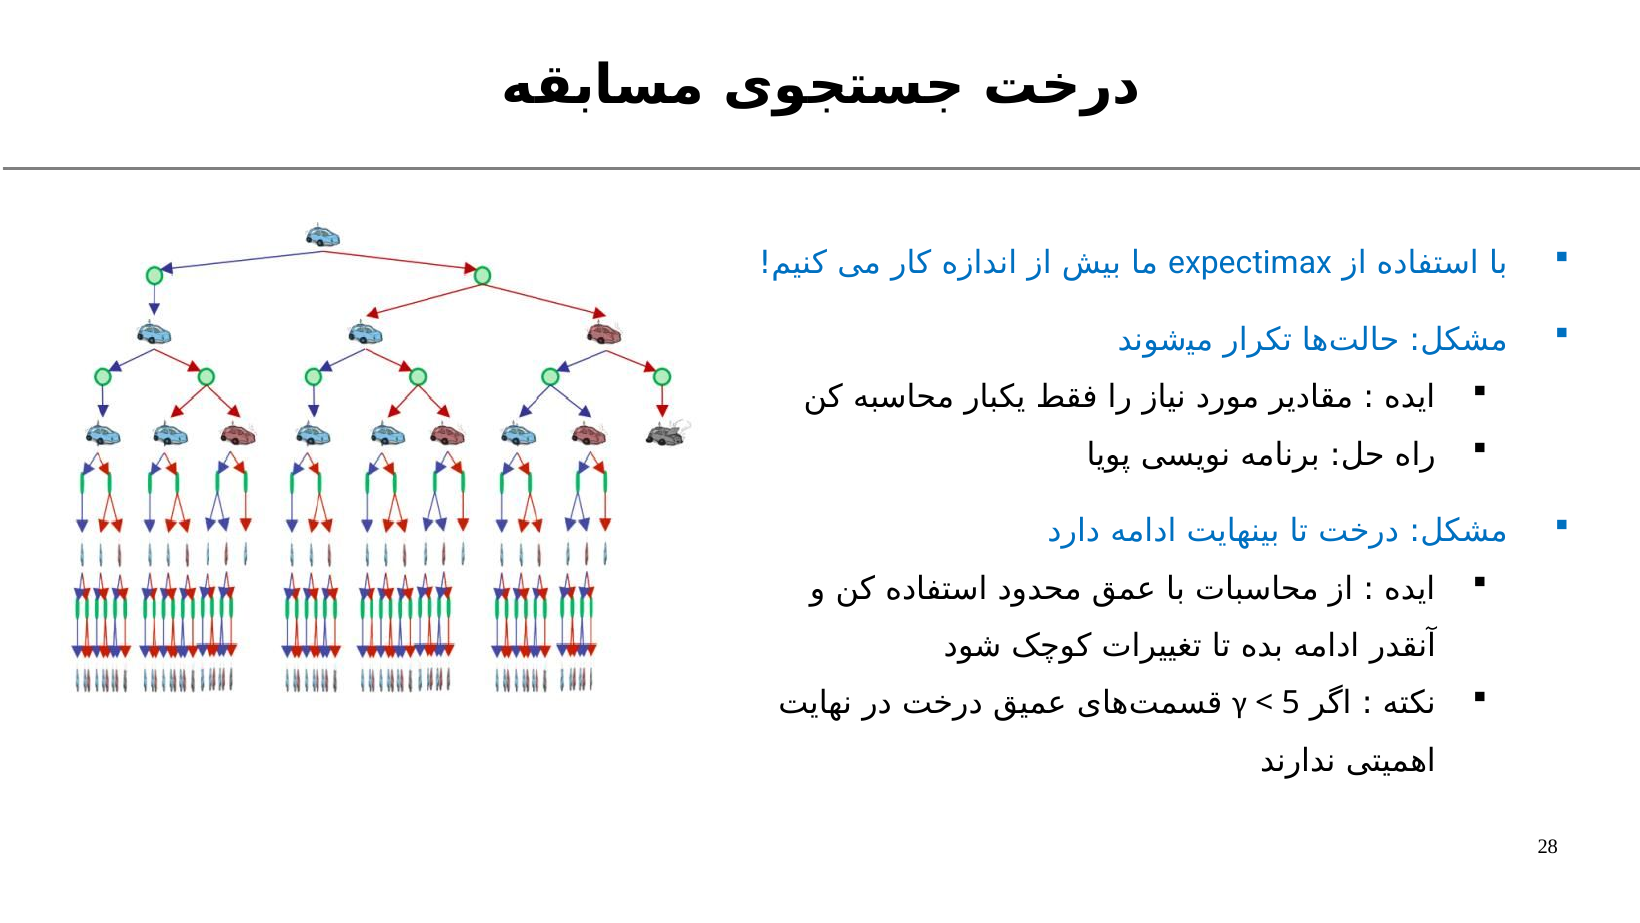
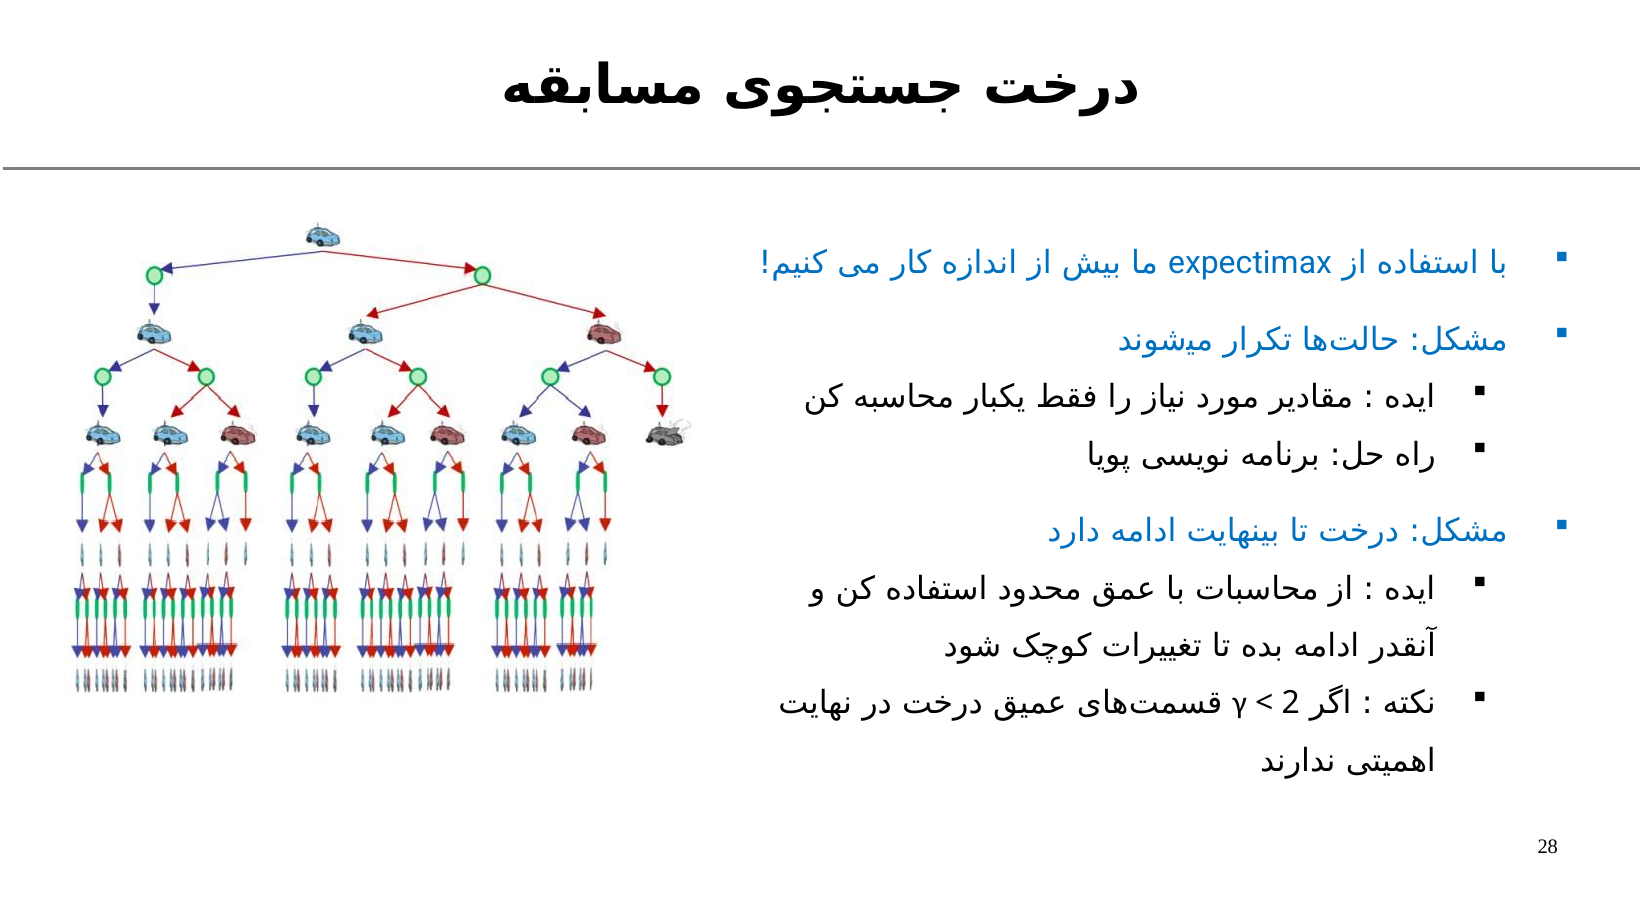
5: 5 -> 2 (1291, 703)
